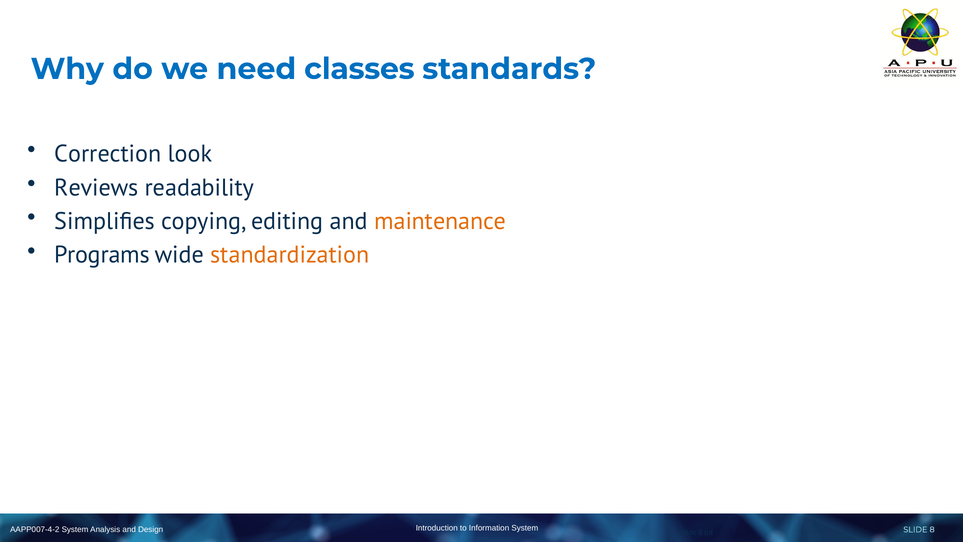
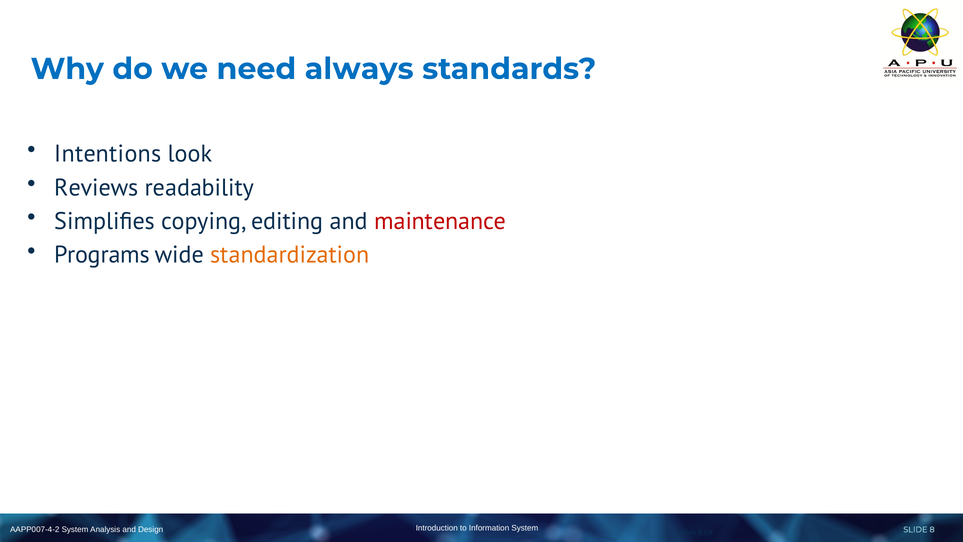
classes: classes -> always (359, 69)
Correction: Correction -> Intentions (108, 154)
maintenance colour: orange -> red (440, 221)
